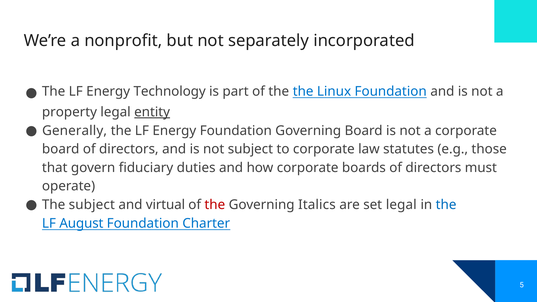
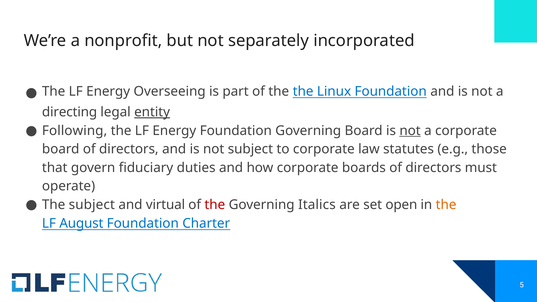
Technology: Technology -> Overseeing (170, 91)
property: property -> directing (70, 112)
Generally: Generally -> Following (75, 131)
not underline: none -> present (410, 131)
set legal: legal -> open (401, 205)
the colour: blue -> orange (446, 205)
